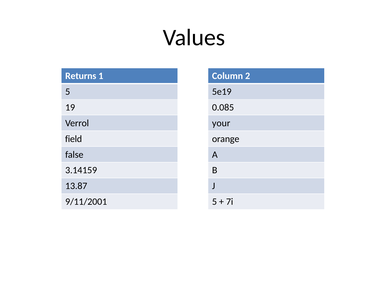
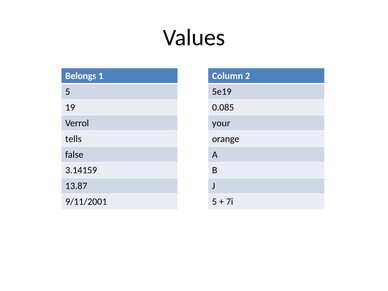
Returns: Returns -> Belongs (81, 76)
field: field -> tells (73, 139)
